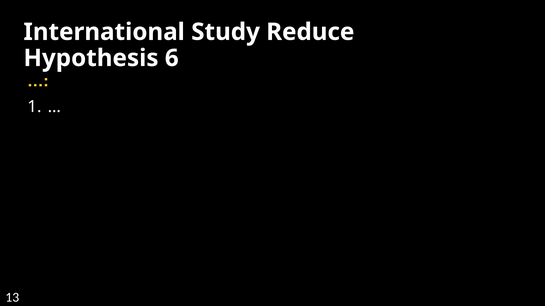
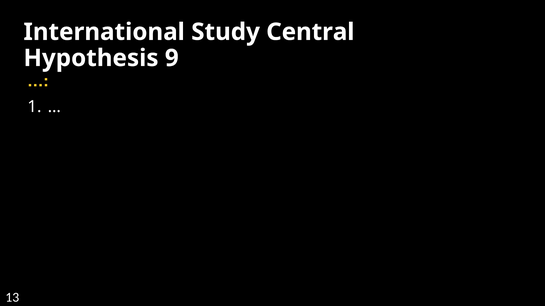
Reduce: Reduce -> Central (310, 32)
6: 6 -> 9 (172, 58)
